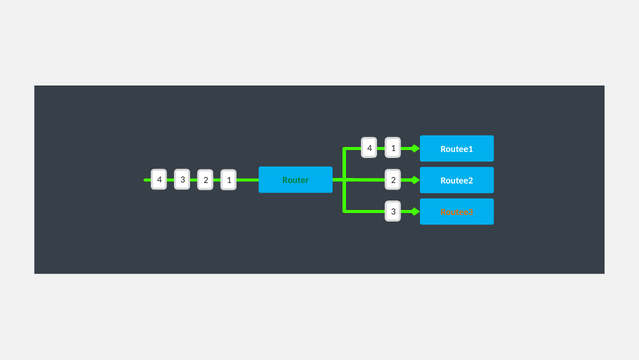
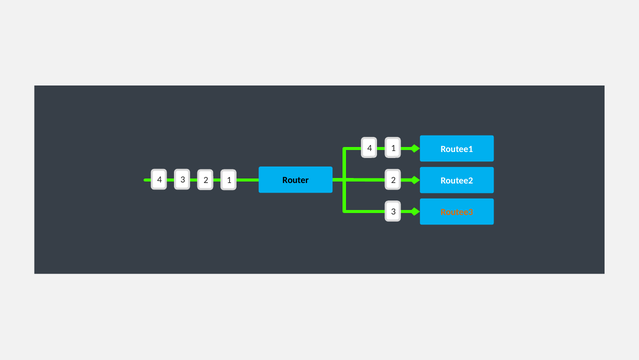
Router colour: green -> black (296, 180)
